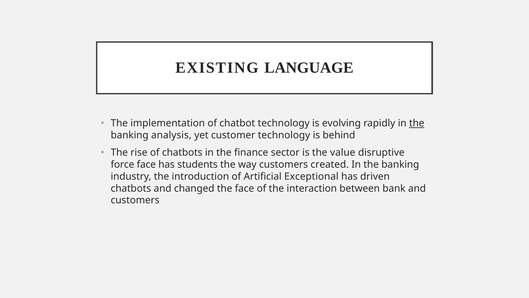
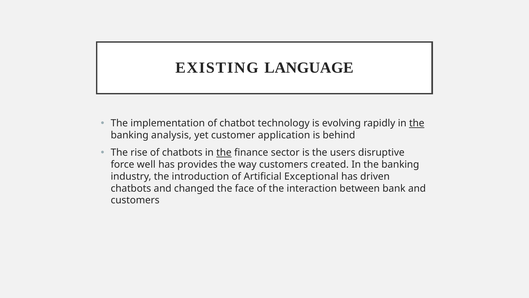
customer technology: technology -> application (284, 135)
the underline: none -> present (224, 152)
value: value -> users (343, 152)
force face: face -> well (146, 164)
students: students -> provides (197, 164)
